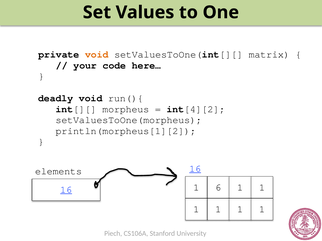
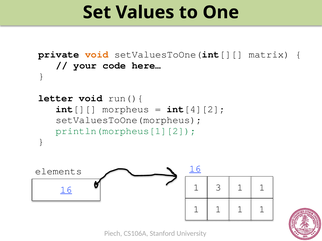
deadly: deadly -> letter (56, 98)
println(morpheus[1][2 colour: black -> green (126, 131)
6: 6 -> 3 (218, 188)
